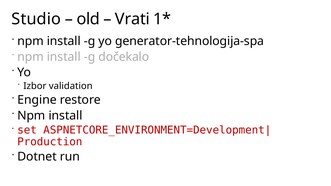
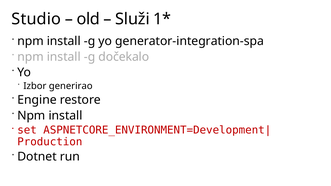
Vrati: Vrati -> Služi (132, 19)
generator-tehnologija-spa: generator-tehnologija-spa -> generator-integration-spa (190, 41)
validation: validation -> generirao (71, 86)
